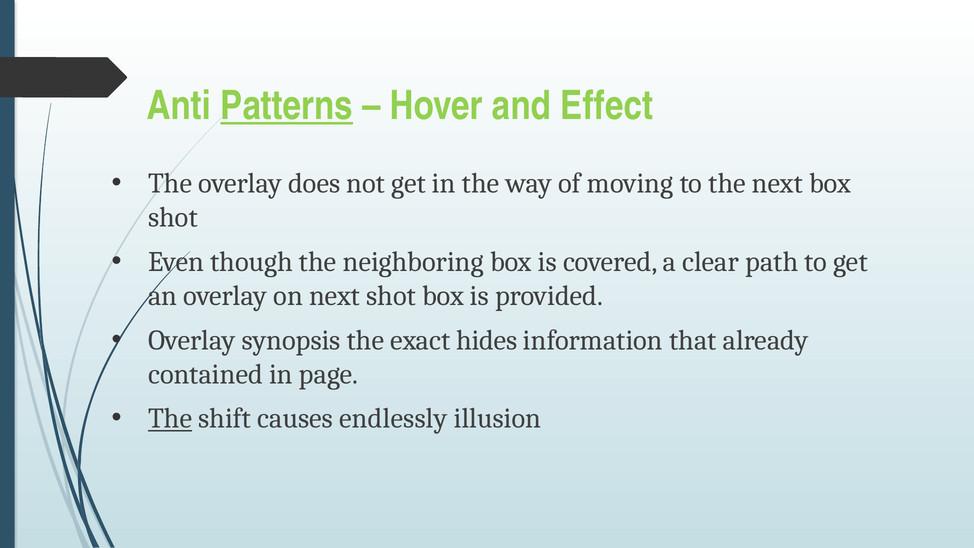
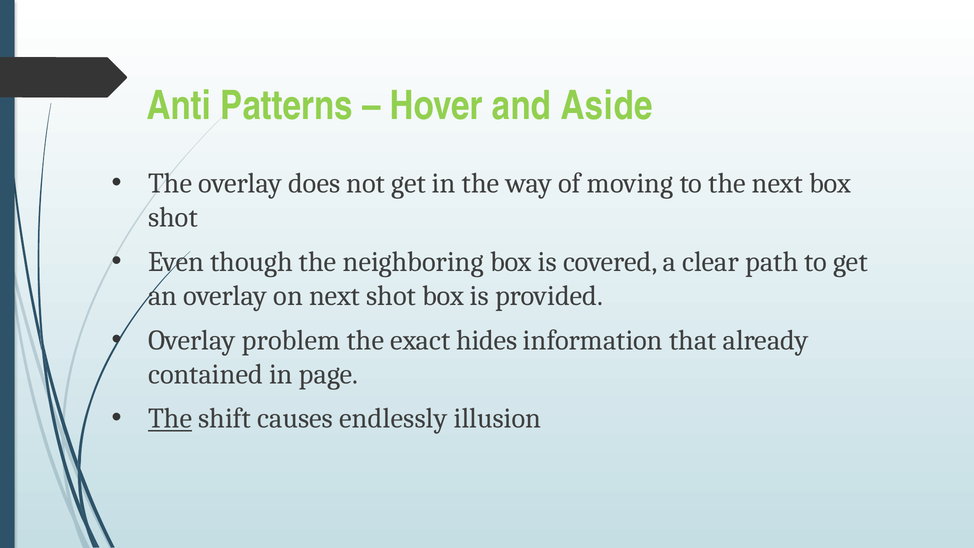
Patterns underline: present -> none (287, 106)
Effect: Effect -> Aside (607, 106)
synopsis: synopsis -> problem (291, 340)
